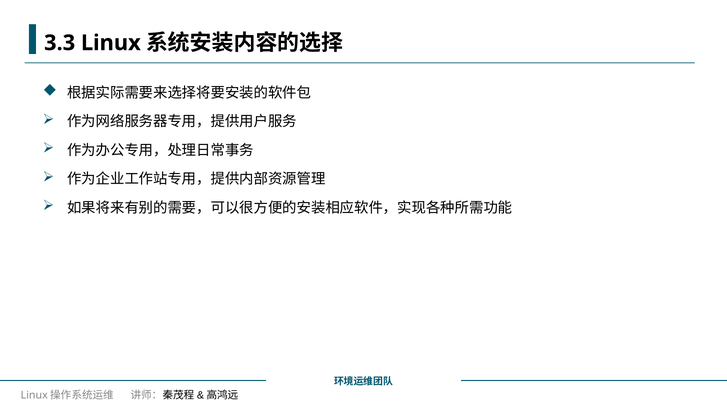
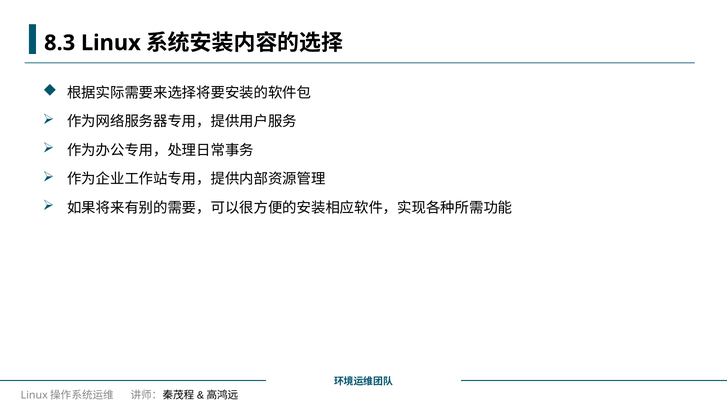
3.3: 3.3 -> 8.3 (60, 43)
